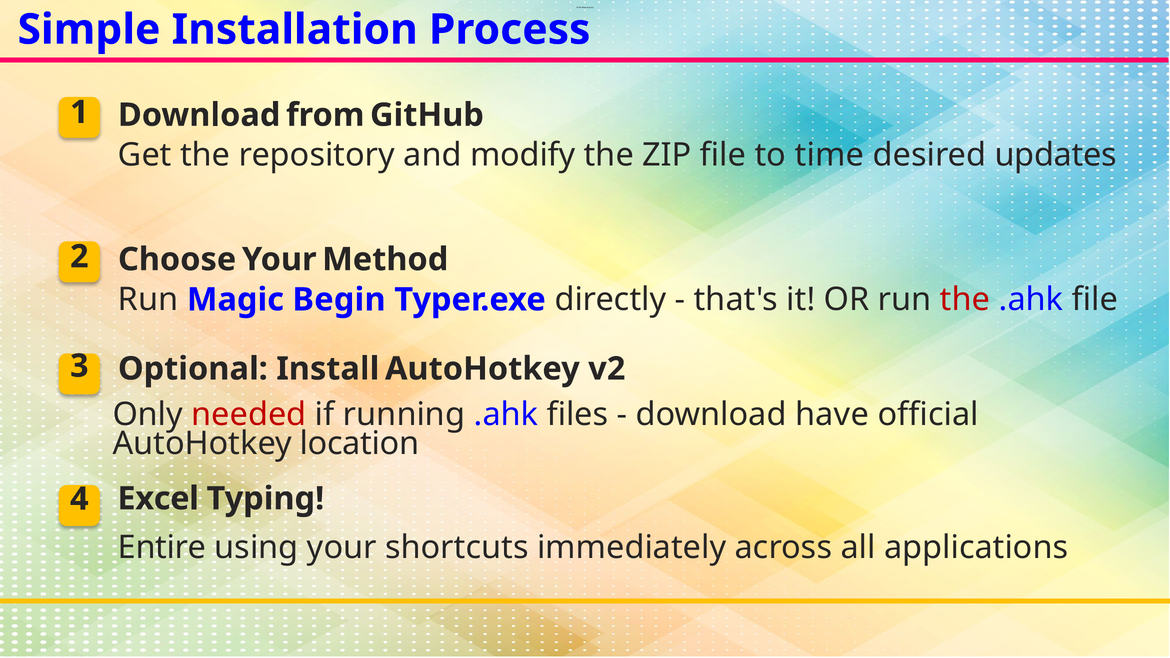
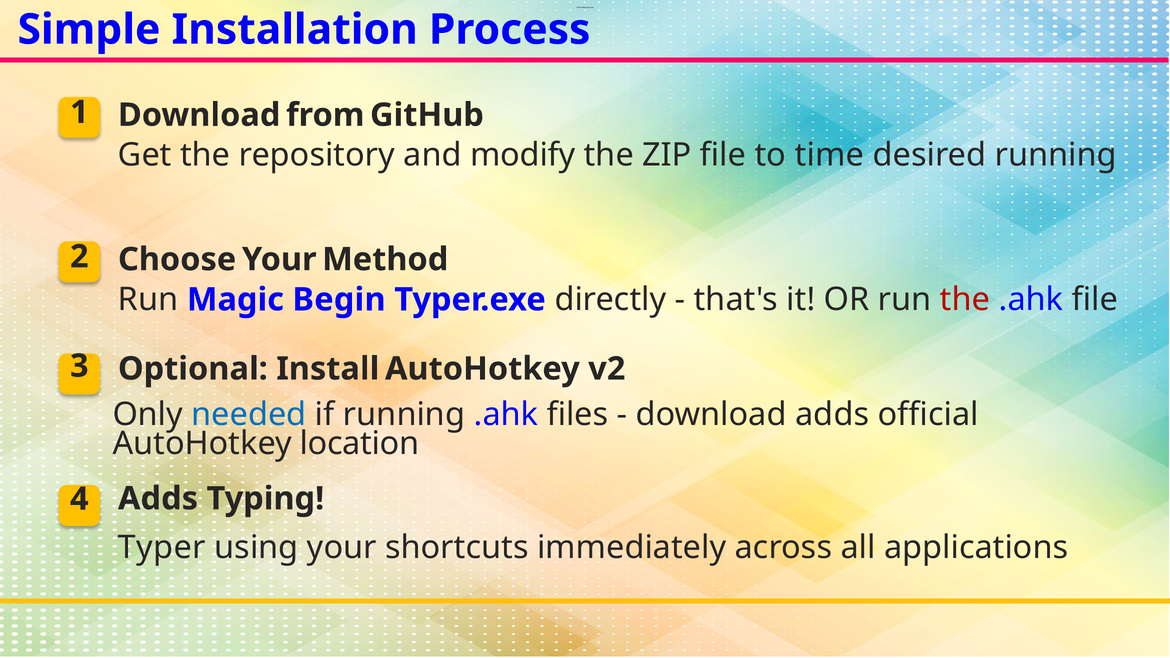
desired updates: updates -> running (1056, 155)
needed colour: red -> blue (249, 415)
download have: have -> adds (832, 415)
4 Excel: Excel -> Adds (158, 499)
Entire: Entire -> Typer (162, 548)
